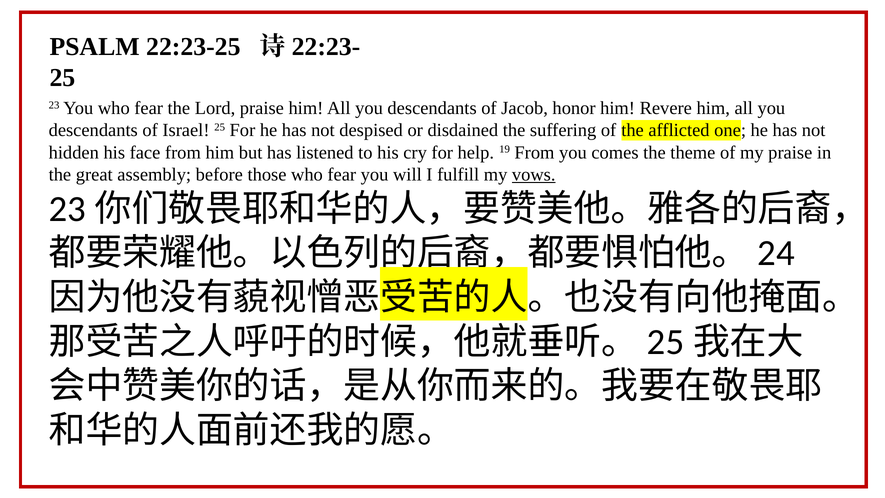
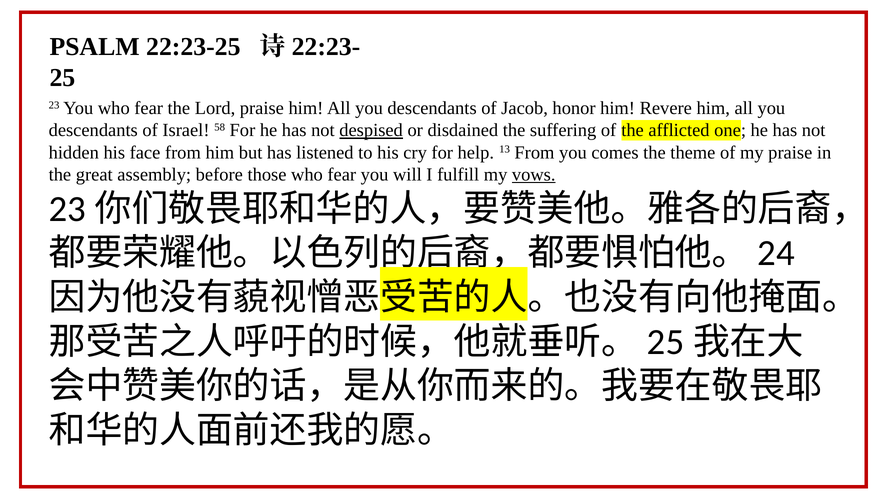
Israel 25: 25 -> 58 (220, 127)
despised underline: none -> present (371, 130)
19: 19 -> 13 (505, 149)
